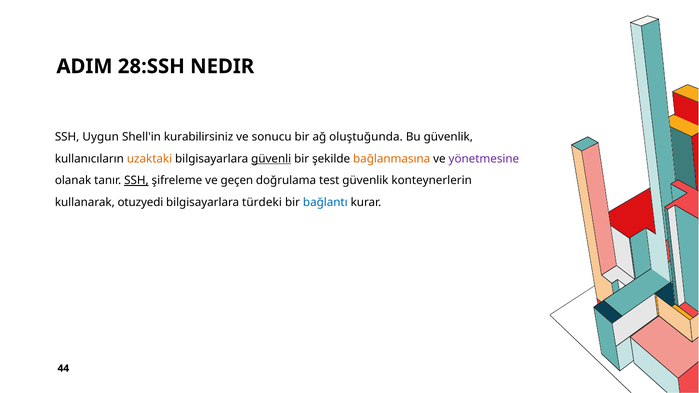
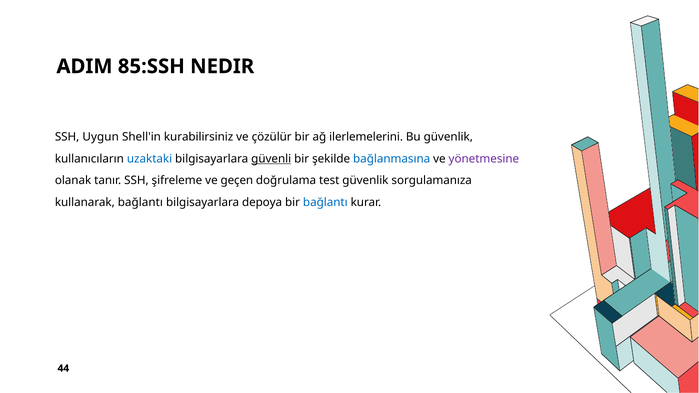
28:SSH: 28:SSH -> 85:SSH (151, 66)
sonucu: sonucu -> çözülür (272, 137)
oluştuğunda: oluştuğunda -> ilerlemelerini (366, 137)
uzaktaki colour: orange -> blue (150, 159)
bağlanmasına colour: orange -> blue (392, 159)
SSH underline: present -> none (136, 181)
konteynerlerin: konteynerlerin -> sorgulamanıza (432, 181)
kullanarak otuzyedi: otuzyedi -> bağlantı (140, 202)
türdeki: türdeki -> depoya (262, 202)
